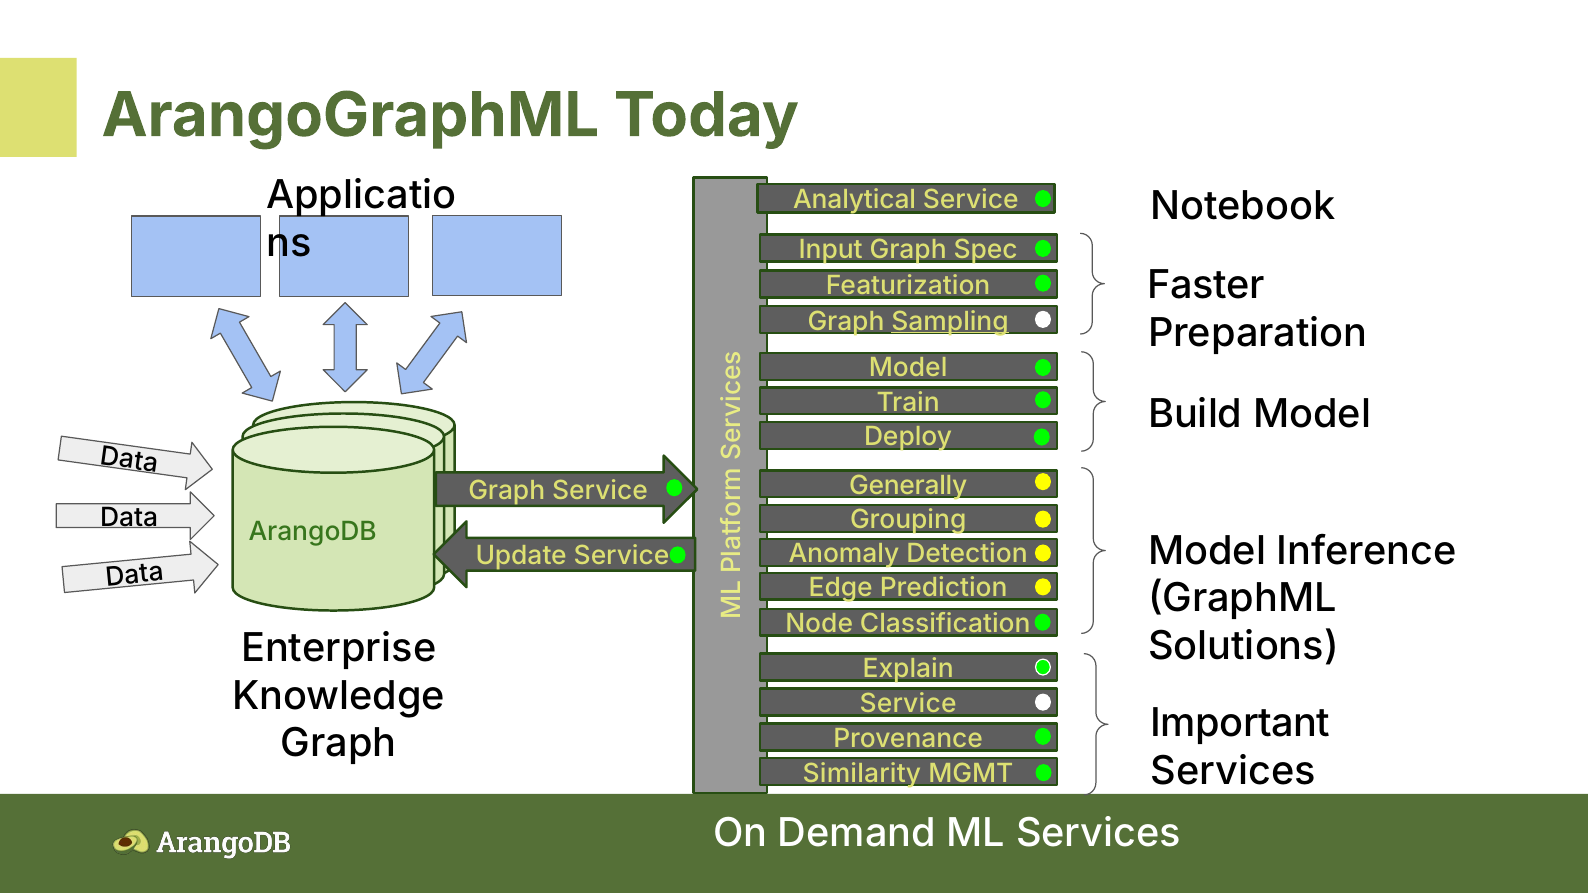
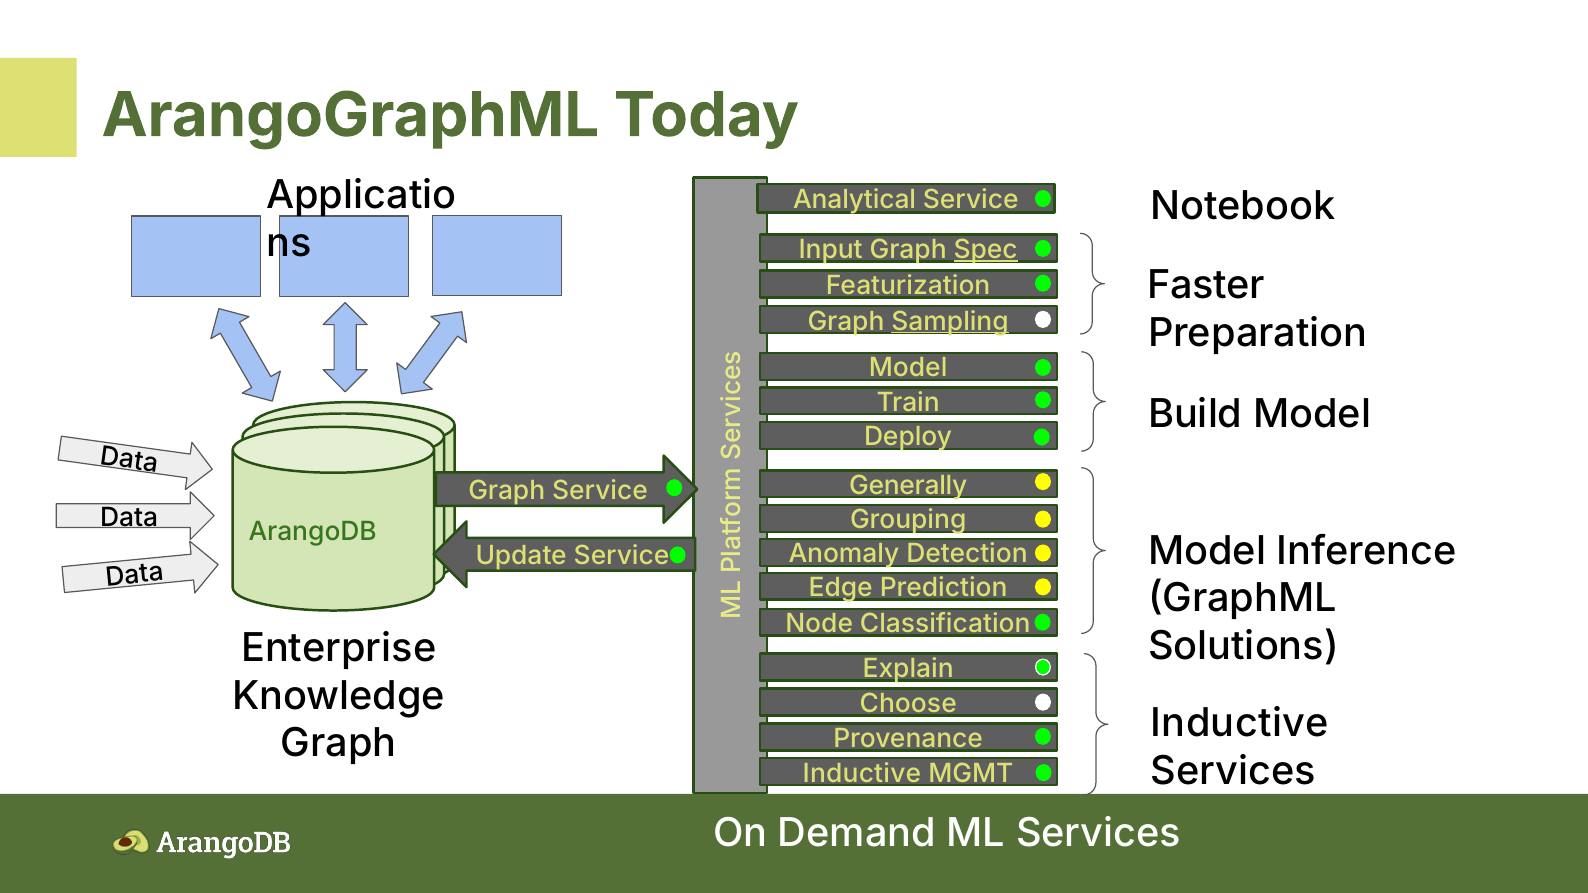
Spec underline: none -> present (986, 250)
Service: Service -> Choose (908, 704)
Important: Important -> Inductive (1240, 724)
Similarity: Similarity -> Inductive (862, 774)
